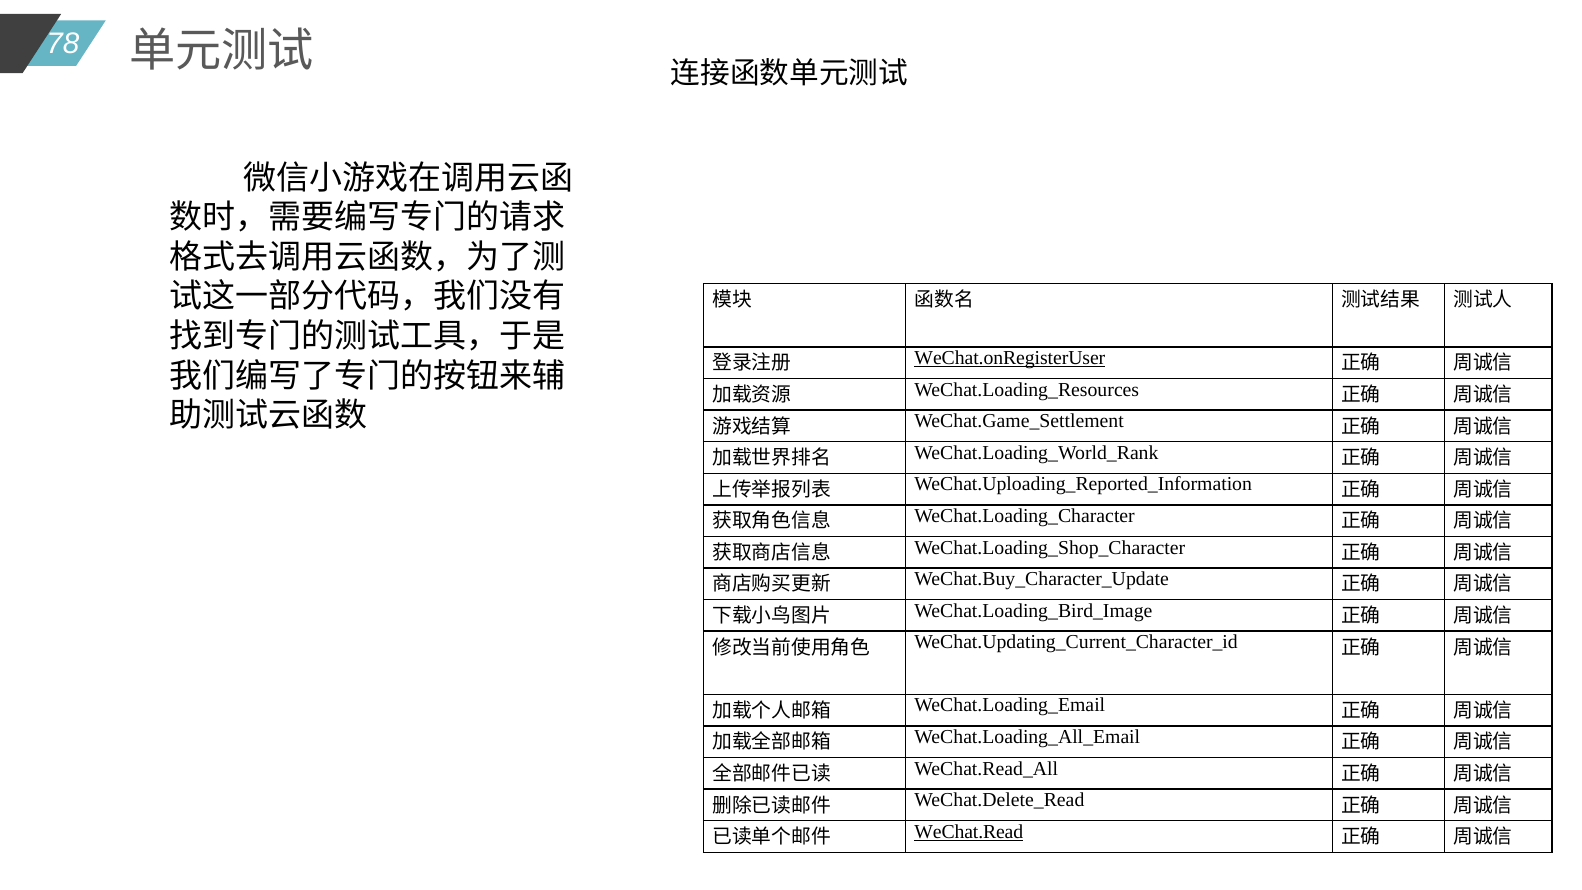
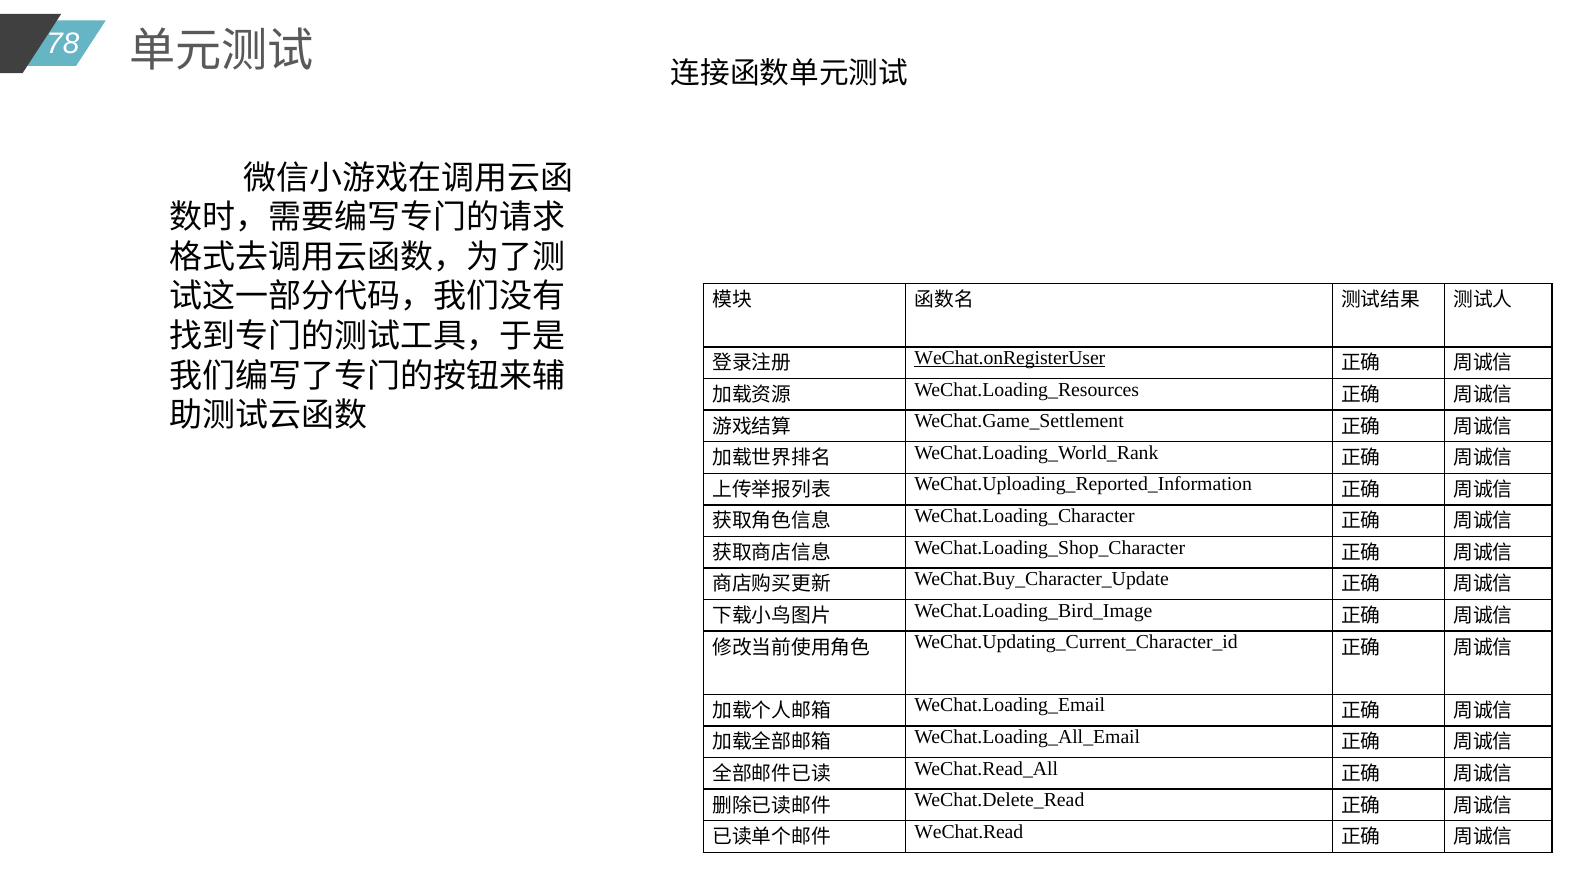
WeChat.Read underline: present -> none (969, 832)
